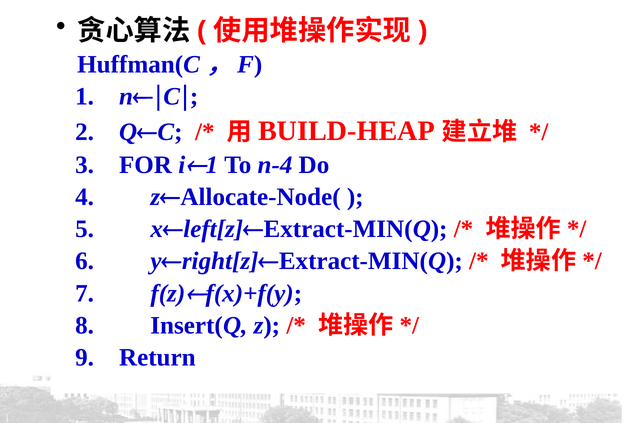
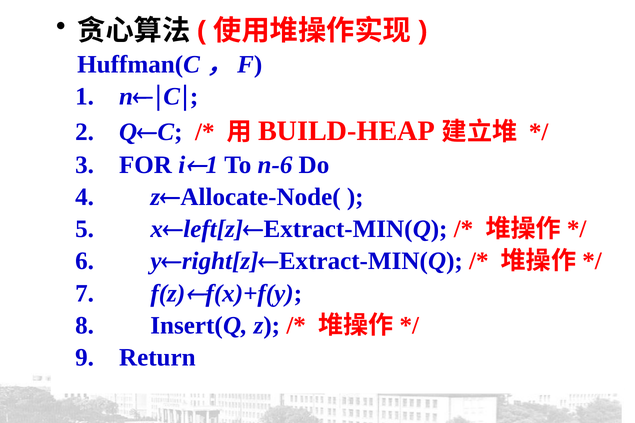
n-4: n-4 -> n-6 (275, 165)
